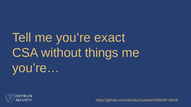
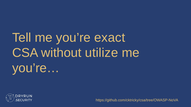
things: things -> utilize (102, 53)
